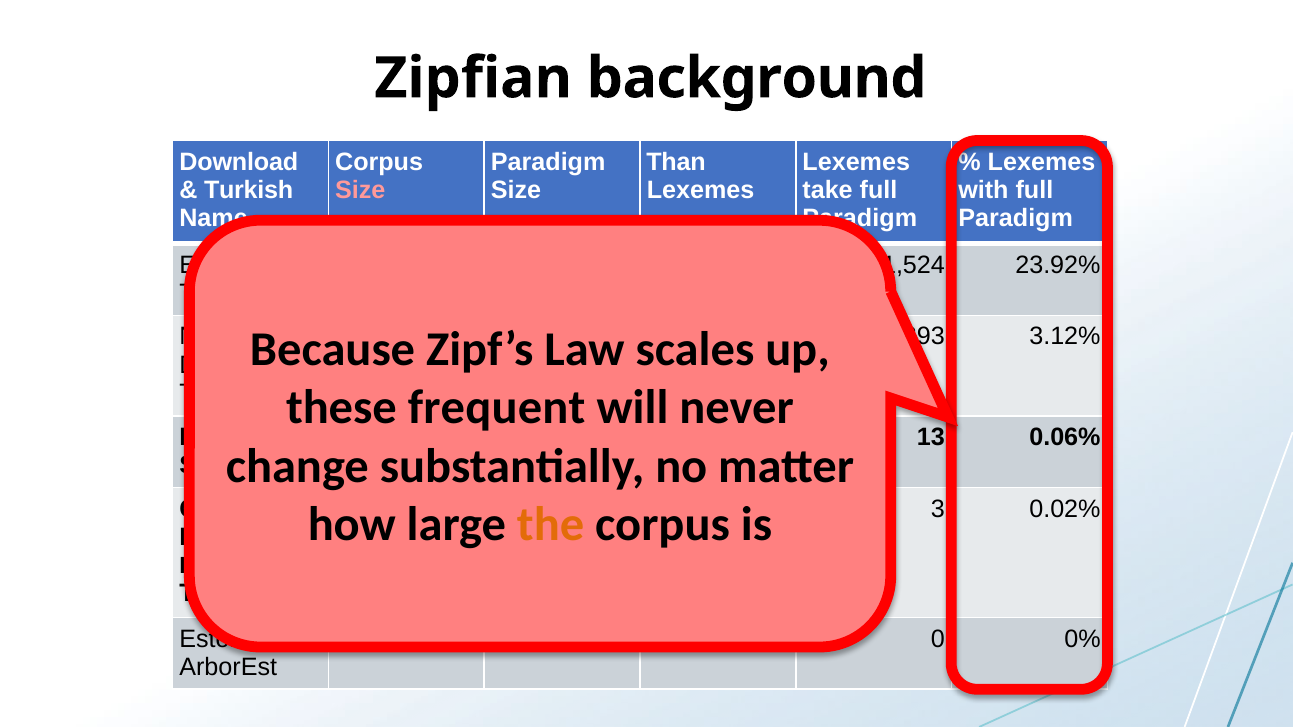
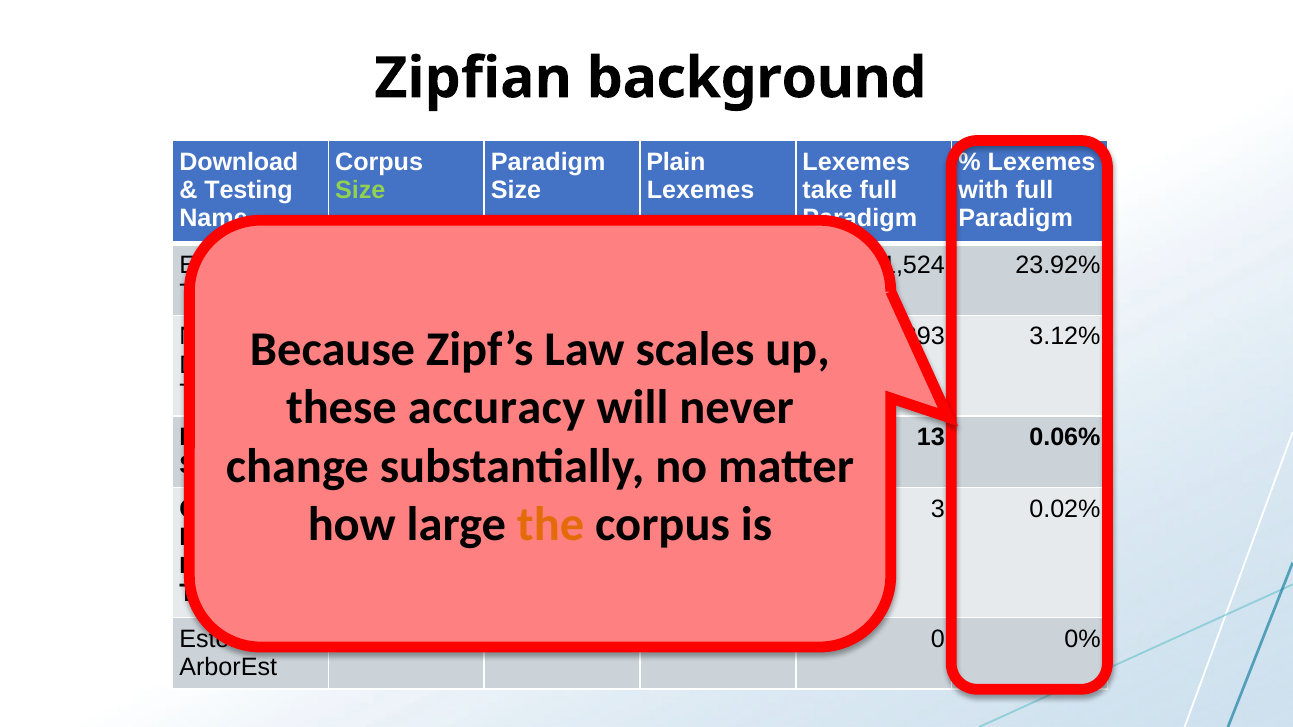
Than: Than -> Plain (676, 162)
Turkish: Turkish -> Testing (249, 190)
Size colour: pink -> light green (360, 190)
frequent: frequent -> accuracy (497, 408)
